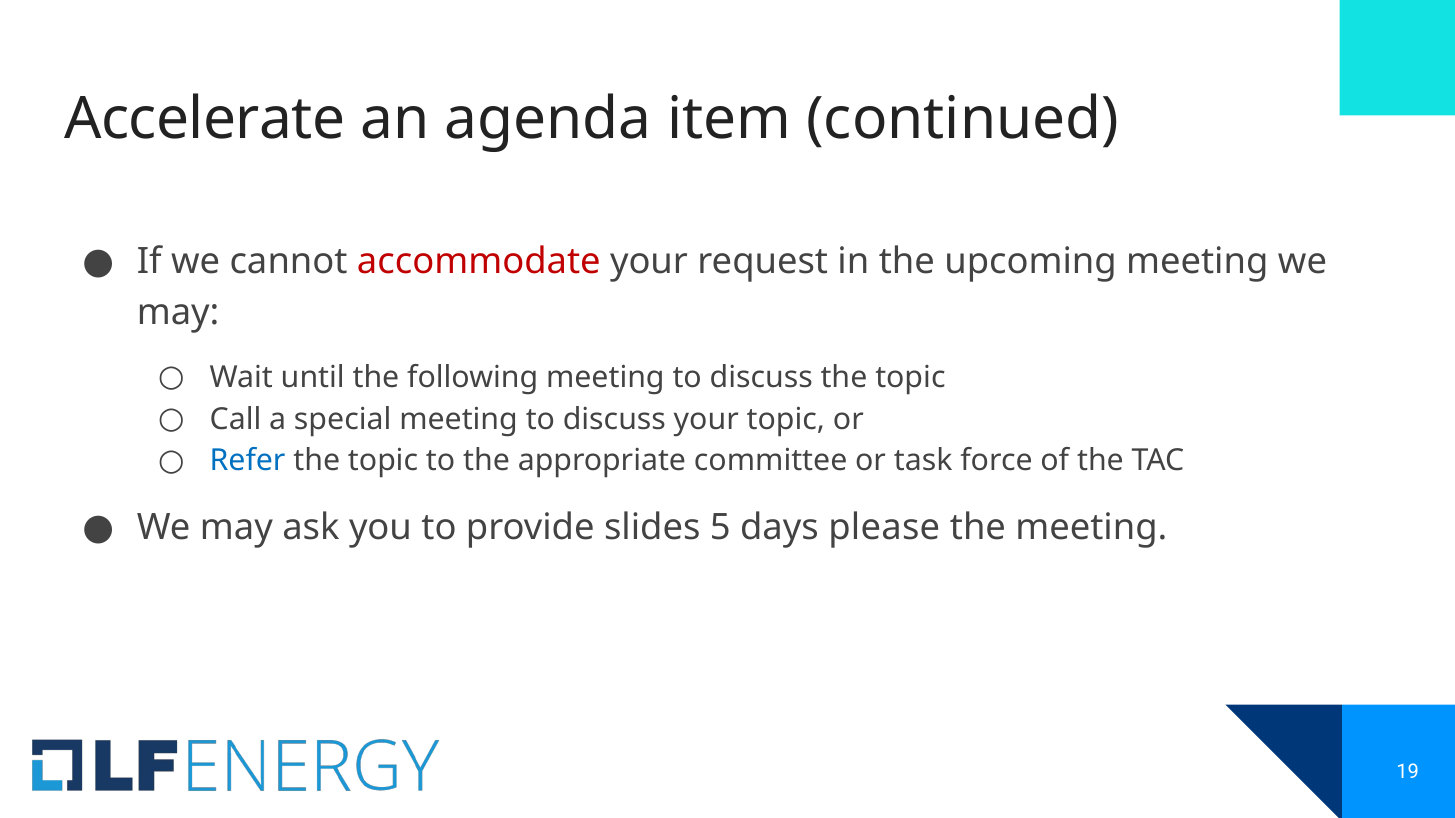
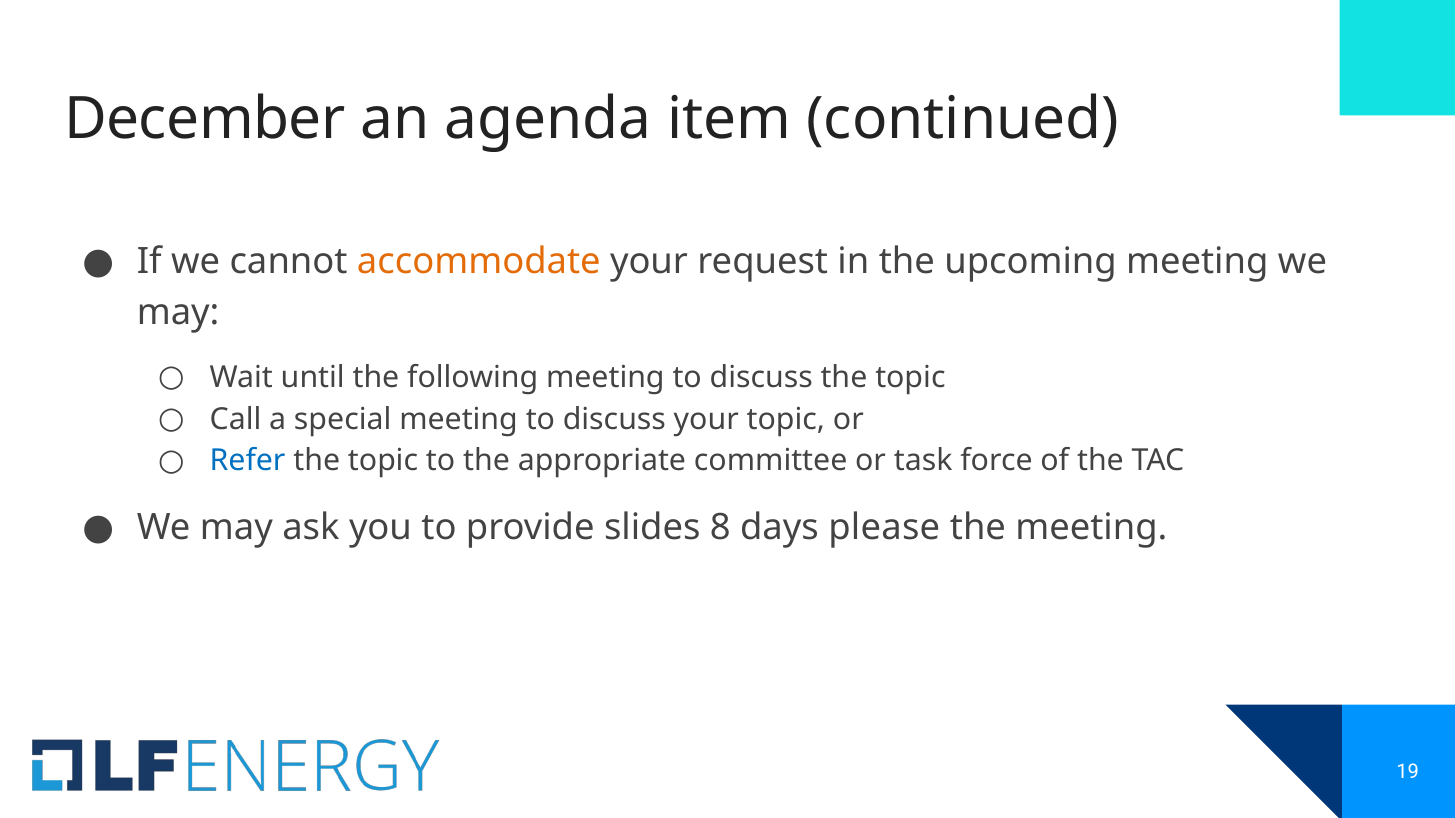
Accelerate: Accelerate -> December (205, 119)
accommodate colour: red -> orange (479, 262)
5: 5 -> 8 (720, 528)
